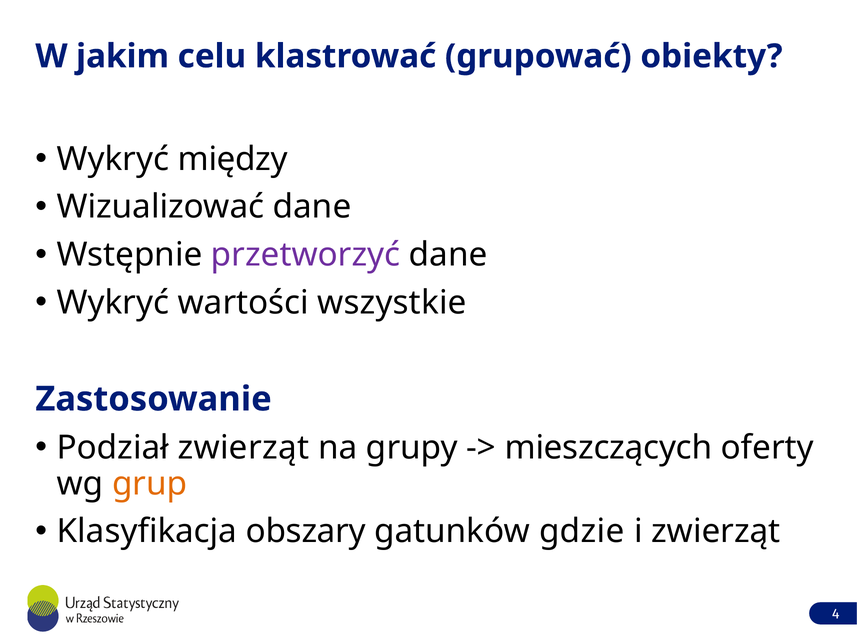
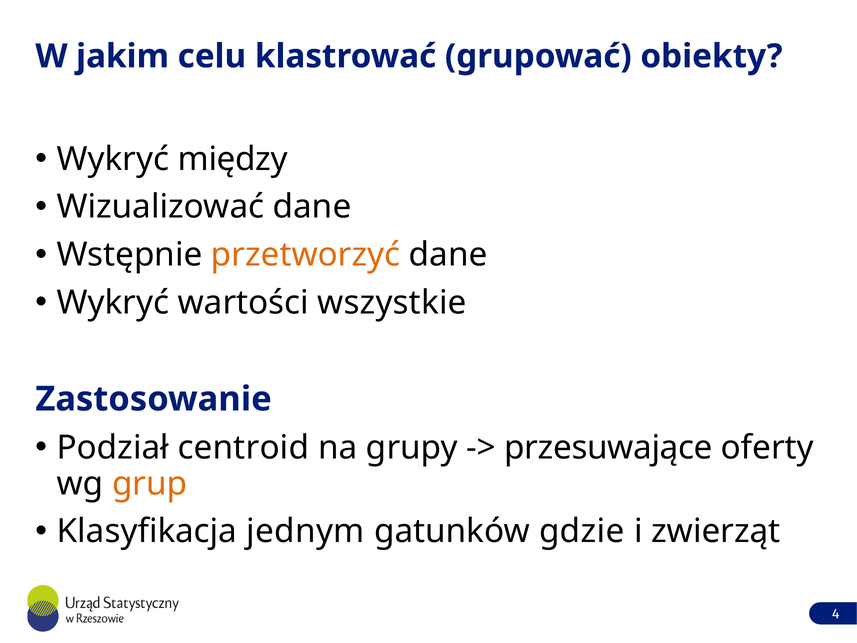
przetworzyć colour: purple -> orange (306, 255)
Podział zwierząt: zwierząt -> centroid (243, 447)
mieszczących: mieszczących -> przesuwające (608, 447)
obszary: obszary -> jednym (305, 531)
